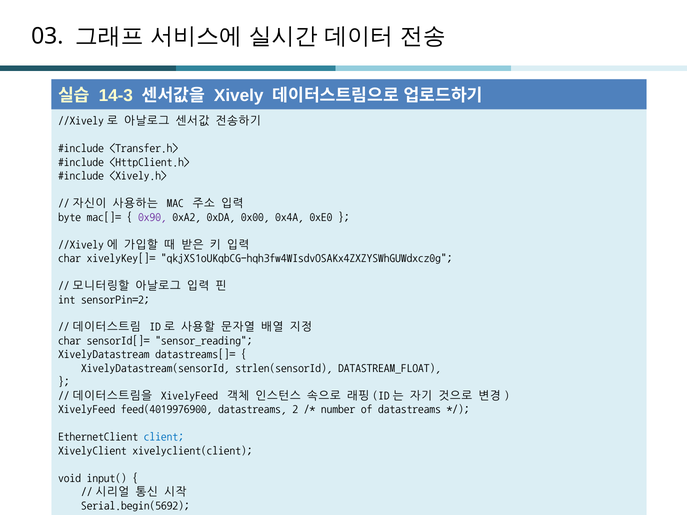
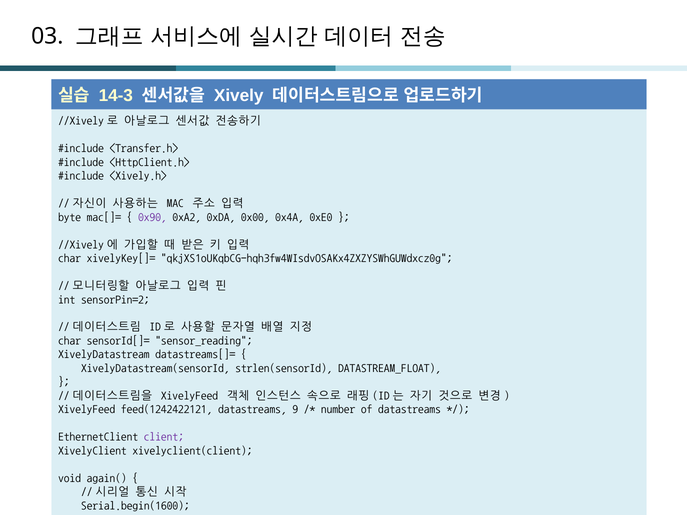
feed(4019976900: feed(4019976900 -> feed(1242422121 (167, 409)
2: 2 -> 9 (295, 409)
client colour: blue -> purple (164, 437)
input(: input( -> again( (107, 478)
Serial.begin(5692: Serial.begin(5692 -> Serial.begin(1600 (135, 505)
